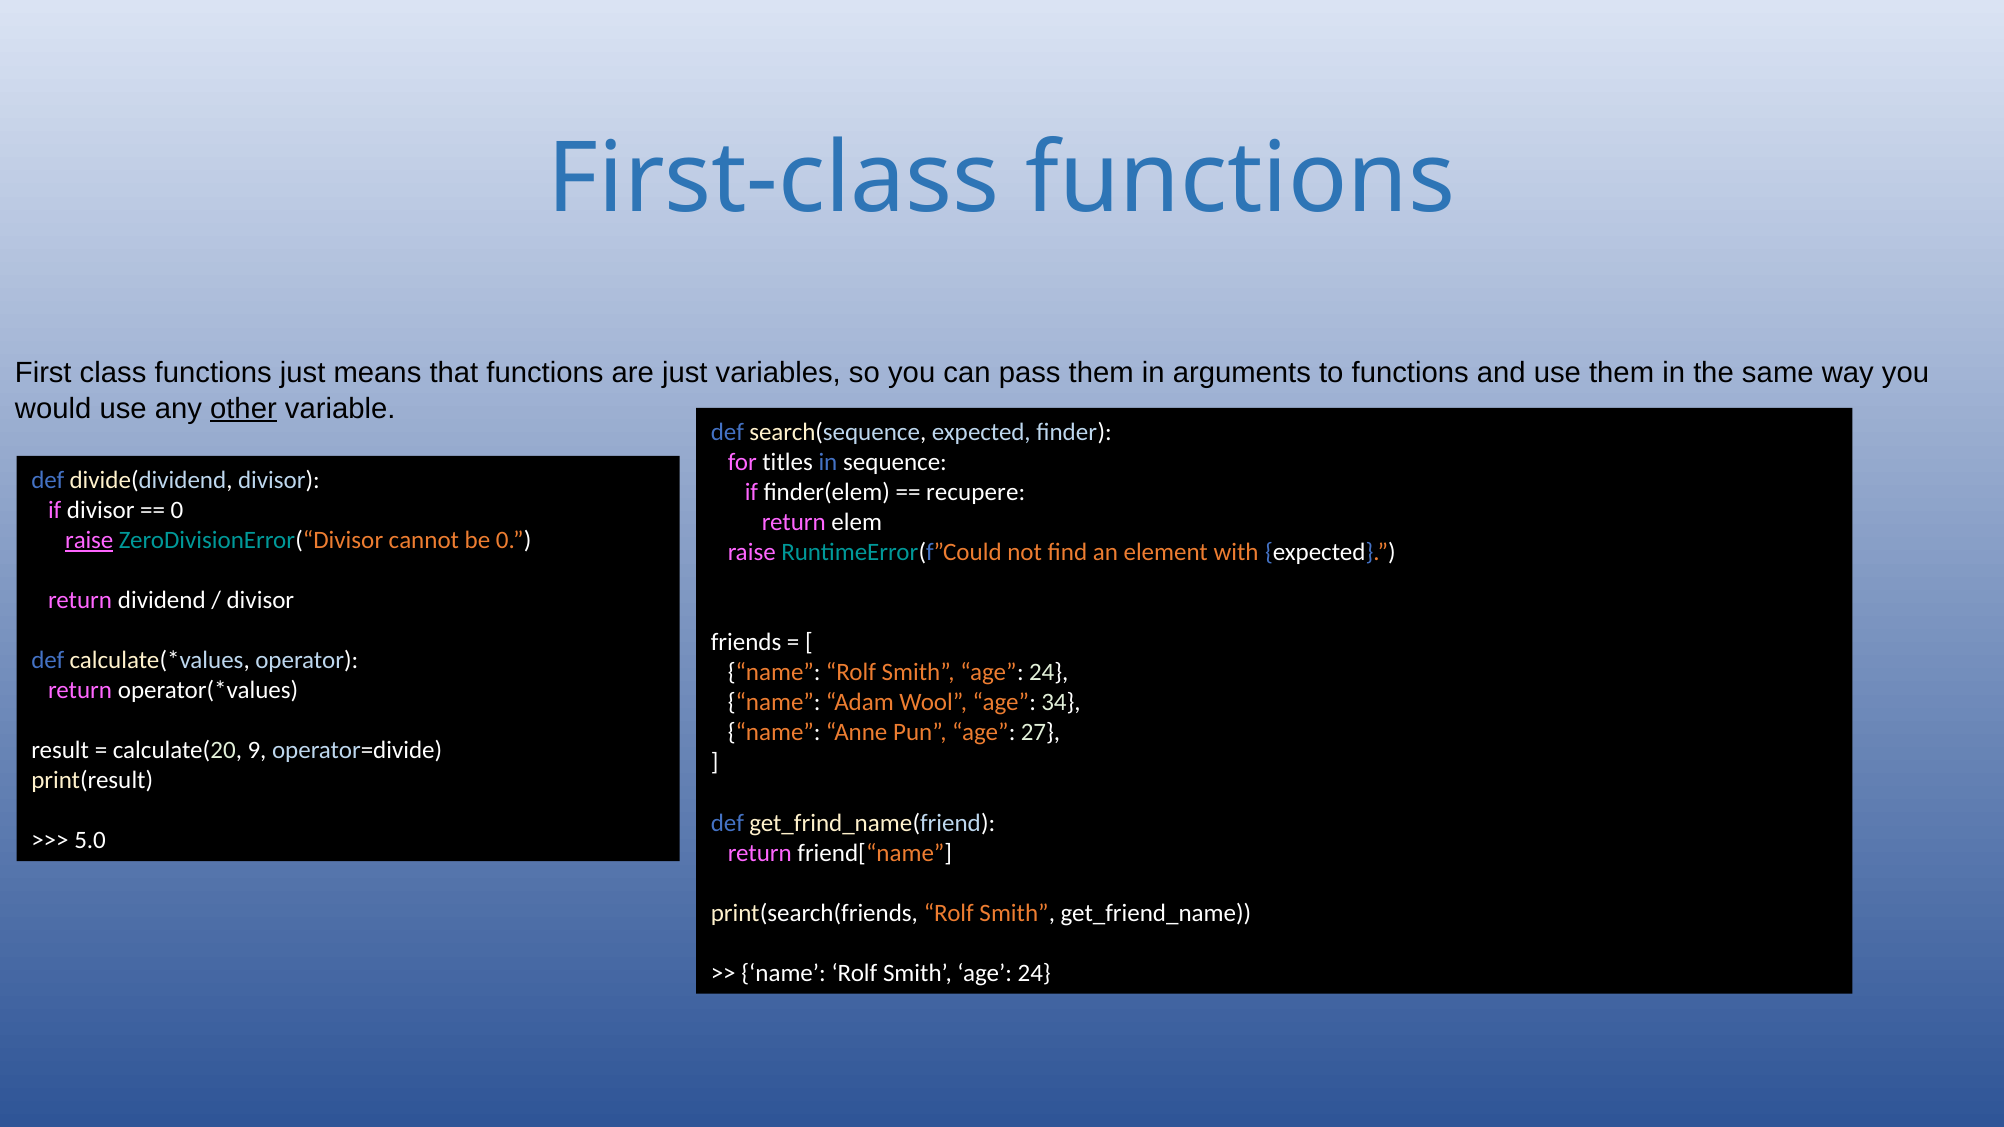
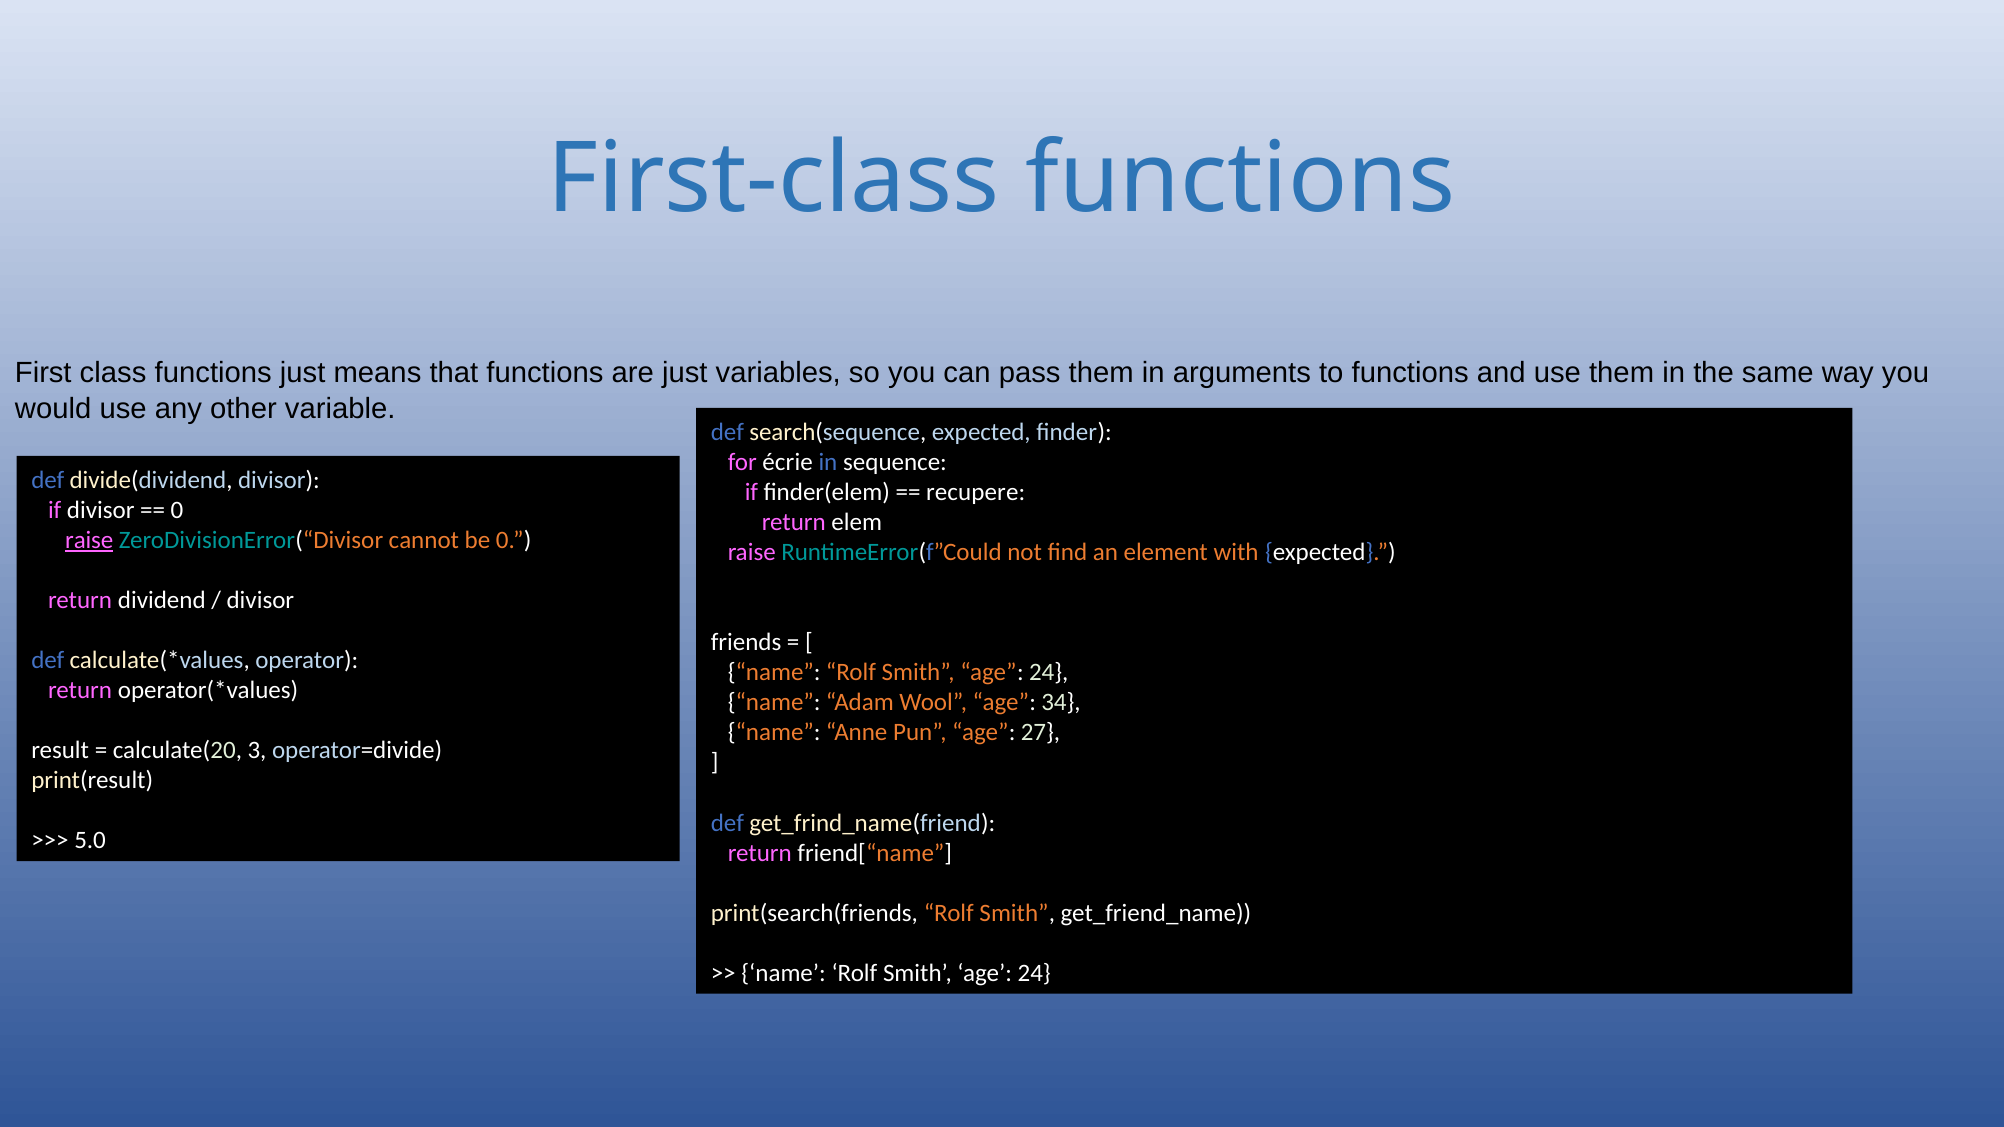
other underline: present -> none (243, 408)
titles: titles -> écrie (788, 462)
9: 9 -> 3 (257, 751)
